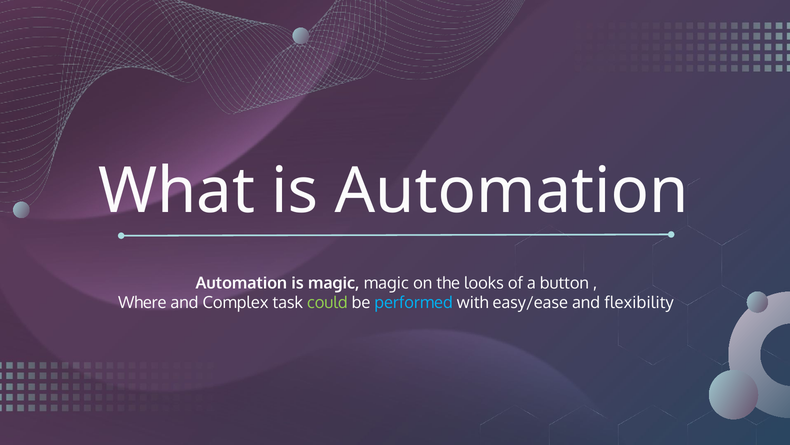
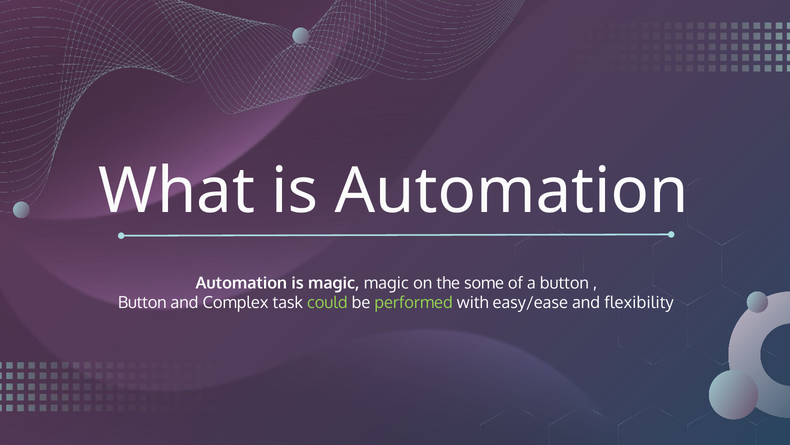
looks: looks -> some (484, 283)
Where: Where -> Button (142, 303)
performed colour: light blue -> light green (414, 303)
